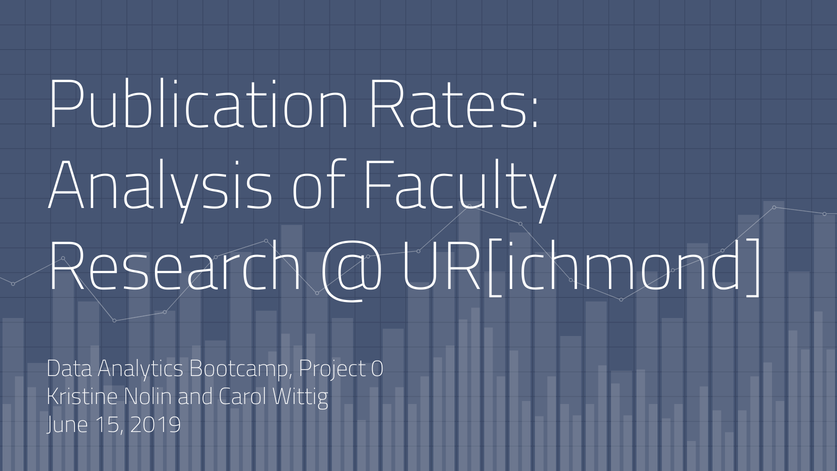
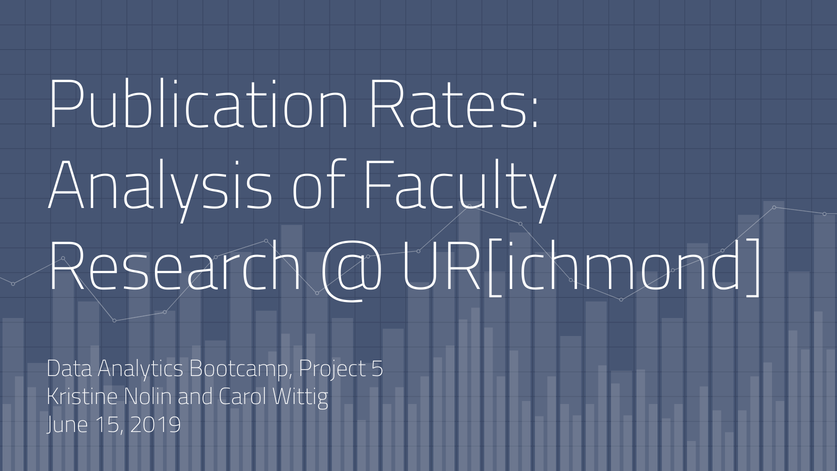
0: 0 -> 5 (377, 368)
